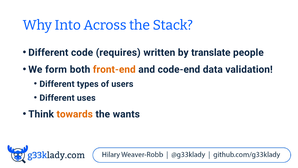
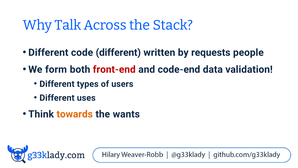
Into: Into -> Talk (68, 25)
code requires: requires -> different (118, 52)
translate: translate -> requests (211, 52)
front-end colour: orange -> red (114, 69)
